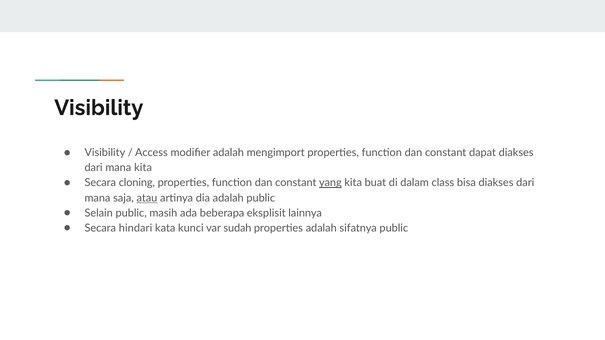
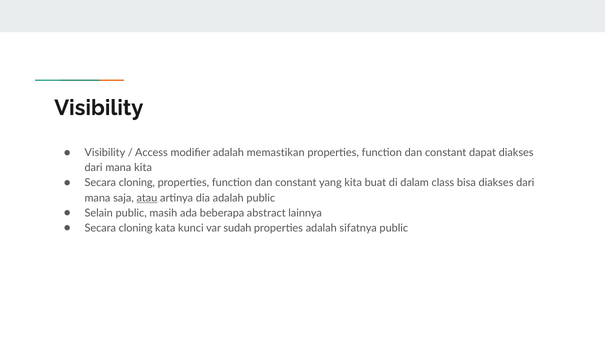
mengimport: mengimport -> memastikan (276, 153)
yang underline: present -> none (330, 183)
eksplisit: eksplisit -> abstract (266, 213)
hindari: hindari -> cloning (136, 228)
